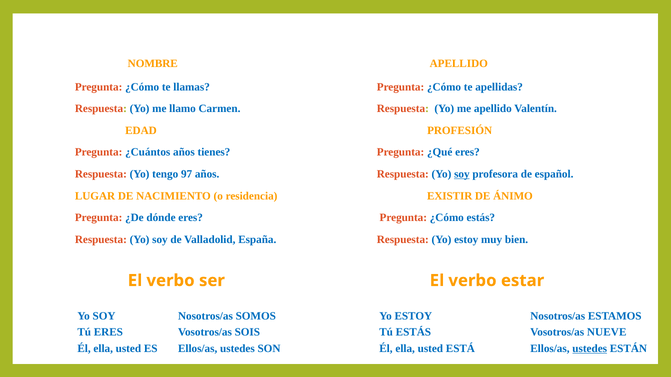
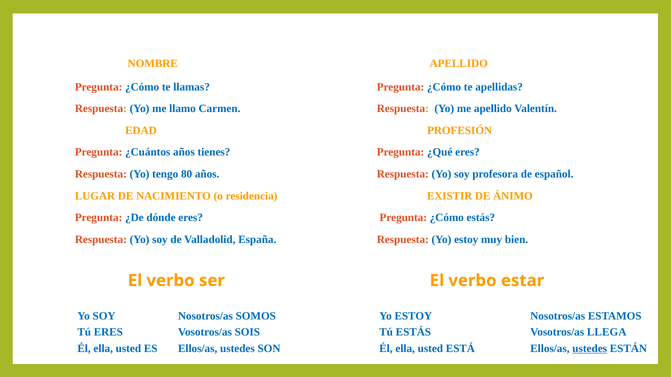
97: 97 -> 80 (187, 174)
soy underline: present -> none (462, 174)
NUEVE: NUEVE -> LLEGA (607, 333)
